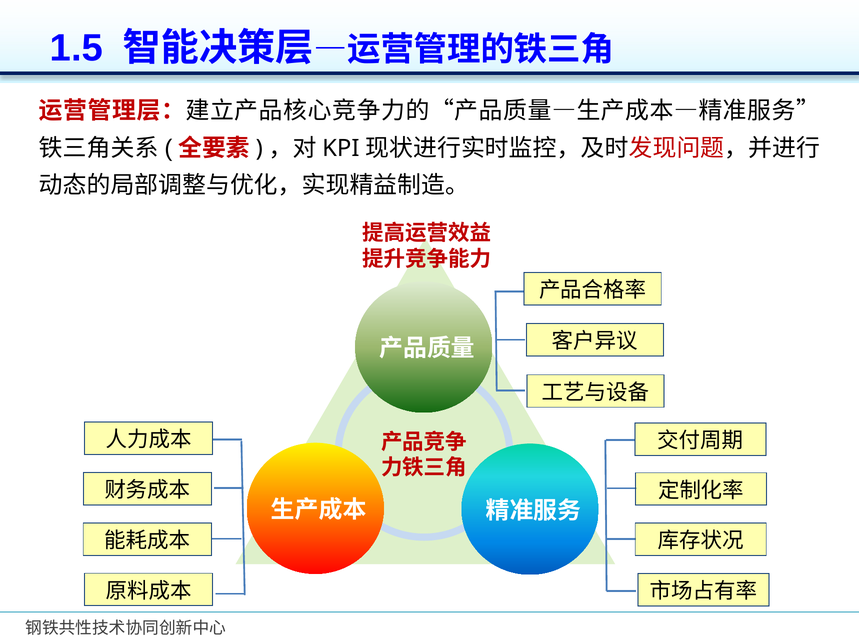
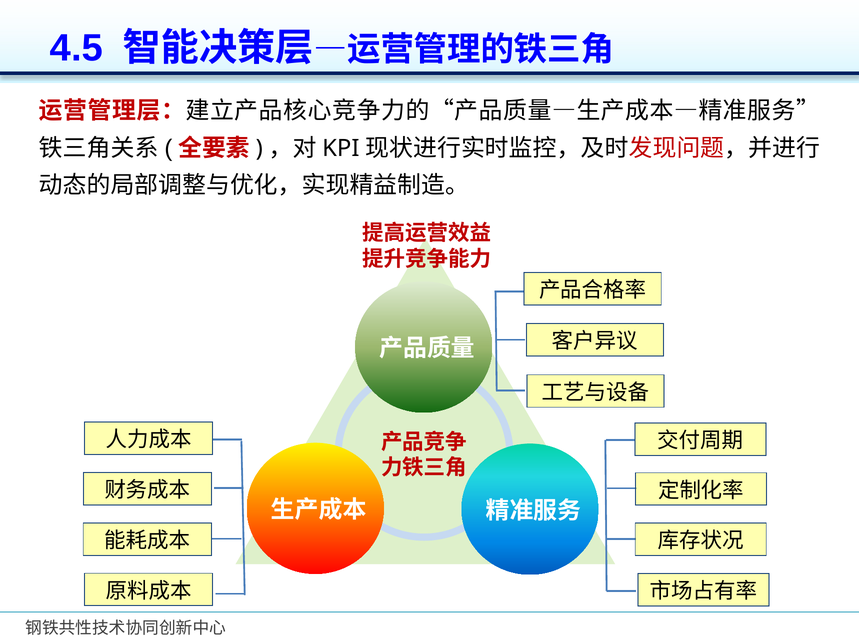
1.5: 1.5 -> 4.5 (76, 48)
